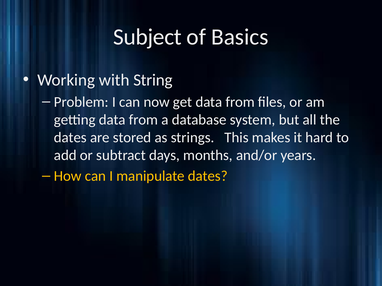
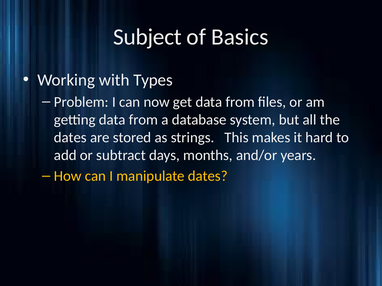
String: String -> Types (153, 80)
